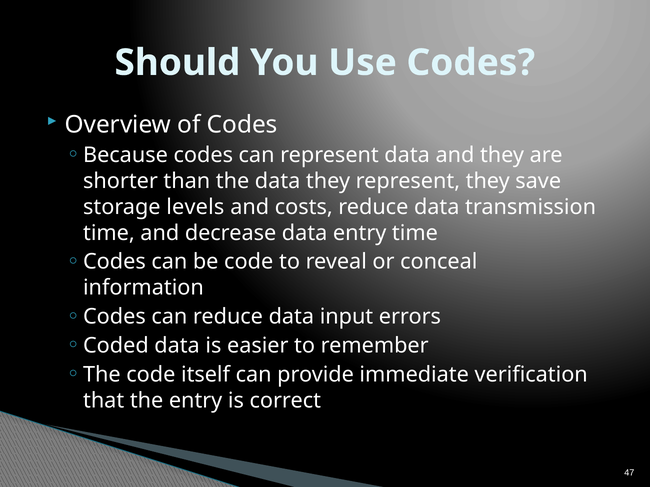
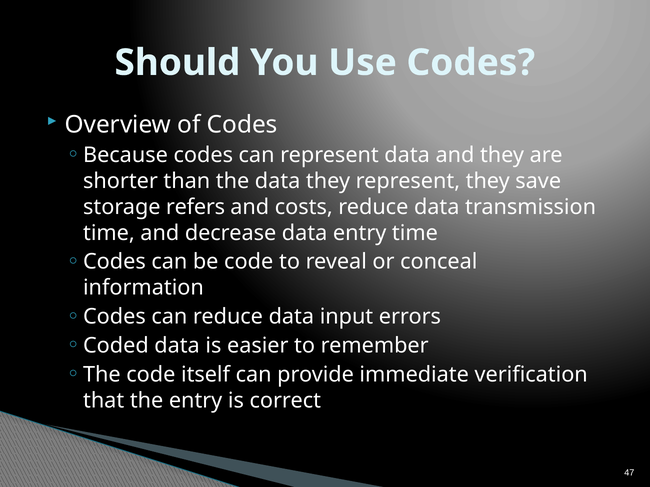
levels: levels -> refers (196, 207)
